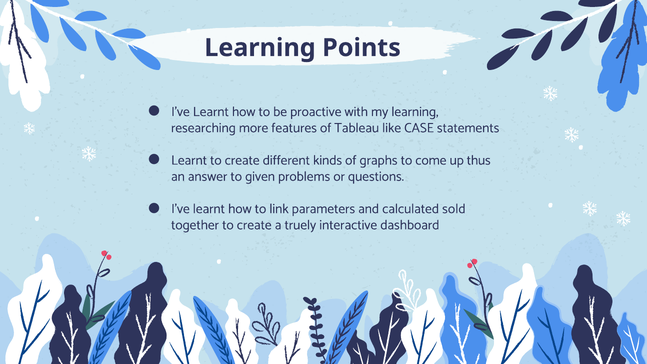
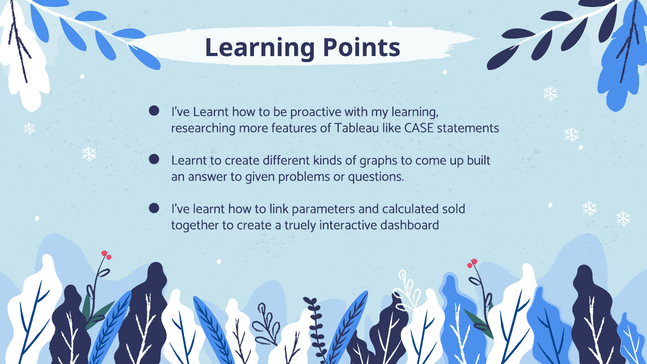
thus: thus -> built (479, 160)
